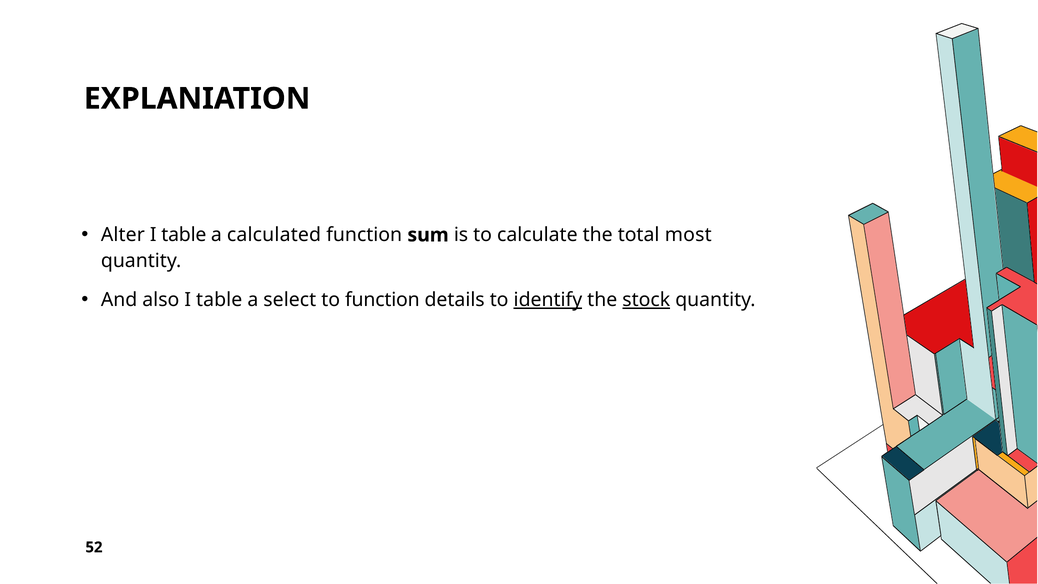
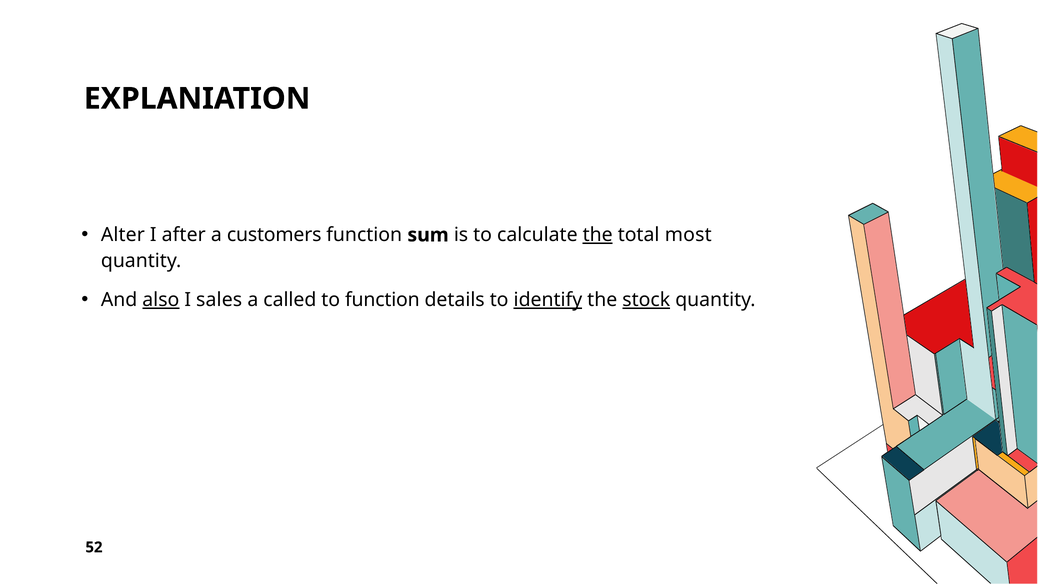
table: table -> after (184, 235)
calculated: calculated -> customers (274, 235)
the underline: none -> present (598, 235)
also underline: none -> present (161, 300)
table: table -> sales (219, 300)
select: select -> called (290, 300)
